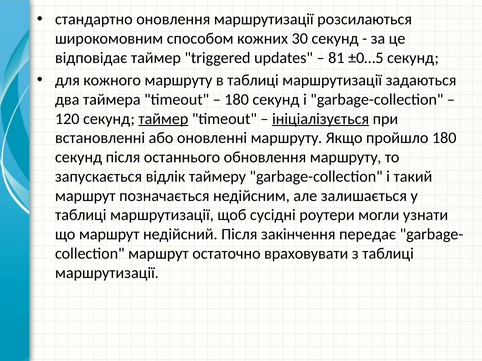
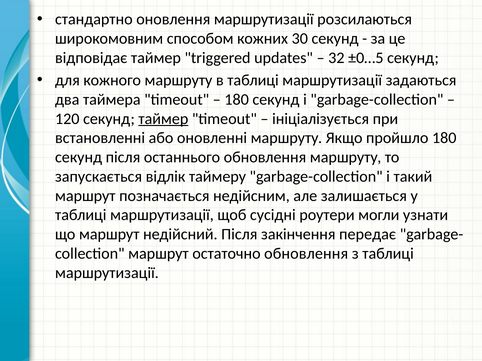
81: 81 -> 32 (336, 58)
ініціалізується underline: present -> none (321, 119)
остаточно враховувати: враховувати -> обновлення (306, 254)
